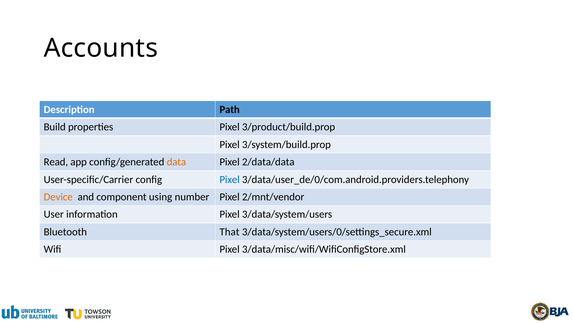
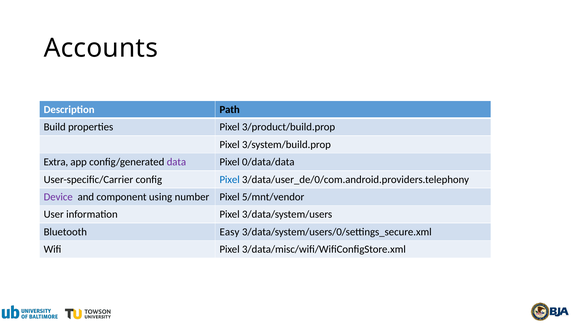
Read: Read -> Extra (56, 162)
data colour: orange -> purple (176, 162)
2/data/data: 2/data/data -> 0/data/data (268, 162)
Device colour: orange -> purple (58, 197)
2/mnt/vendor: 2/mnt/vendor -> 5/mnt/vendor (273, 197)
That: That -> Easy (230, 231)
